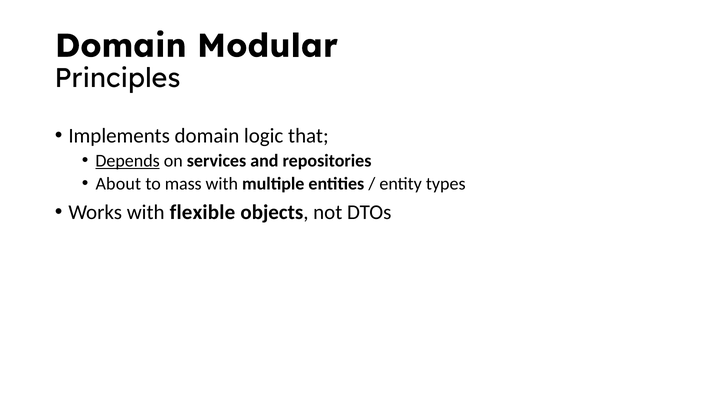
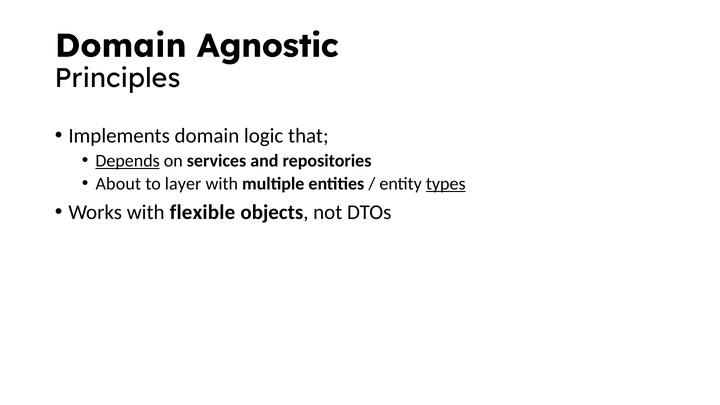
Modular: Modular -> Agnostic (268, 46)
mass: mass -> layer (183, 184)
types underline: none -> present (446, 184)
